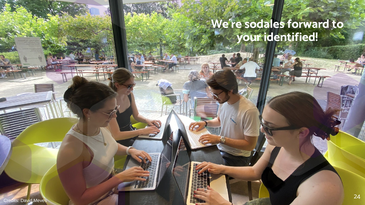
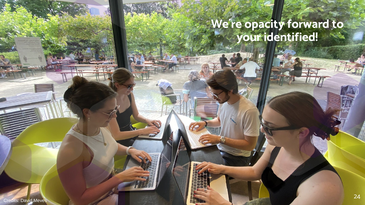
sodales: sodales -> opacity (264, 24)
